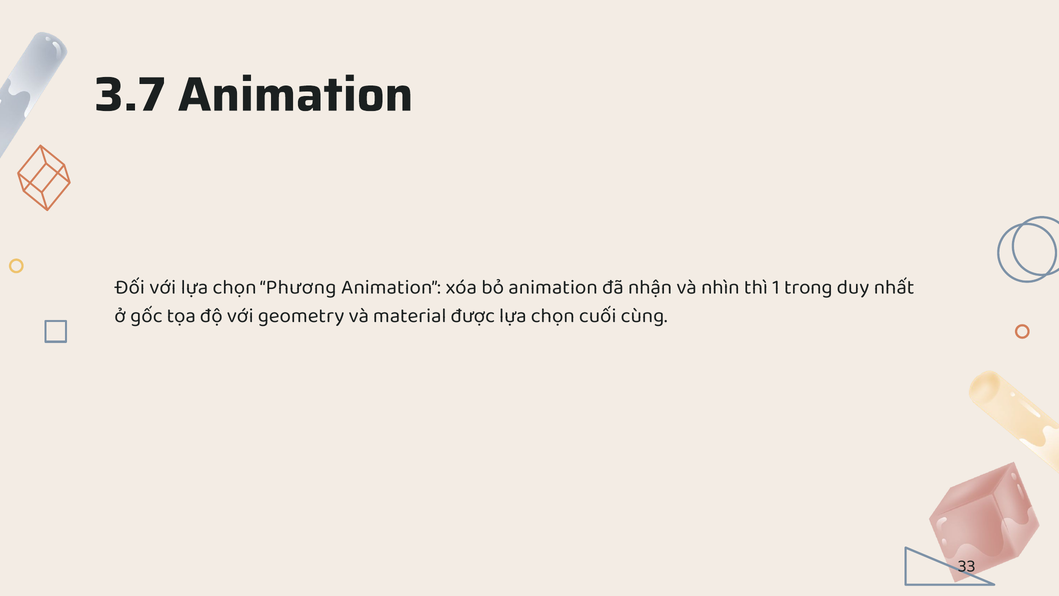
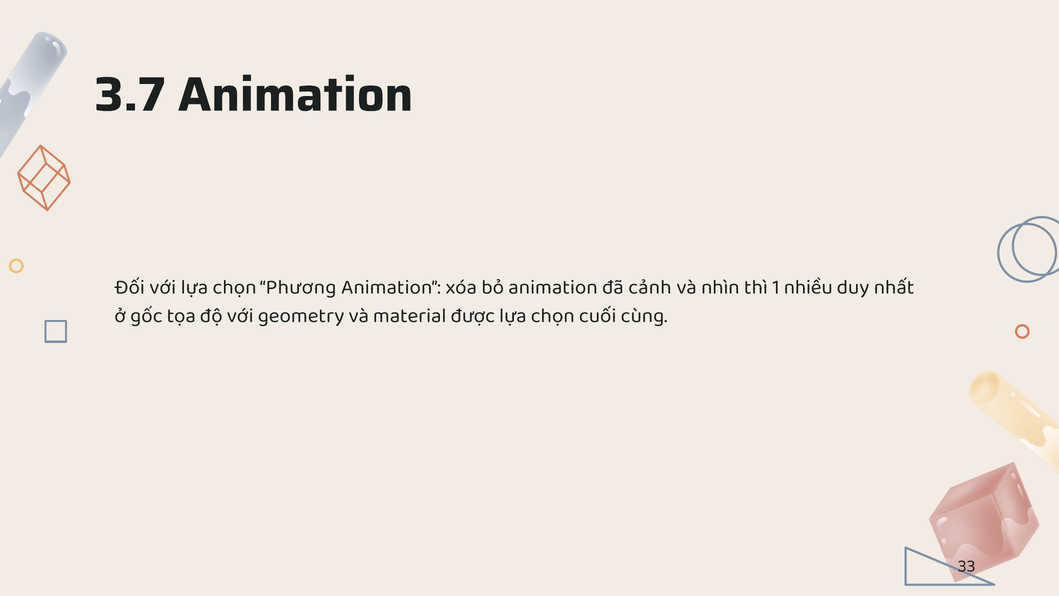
nhận: nhận -> cảnh (650, 287)
trong: trong -> nhiều (808, 287)
